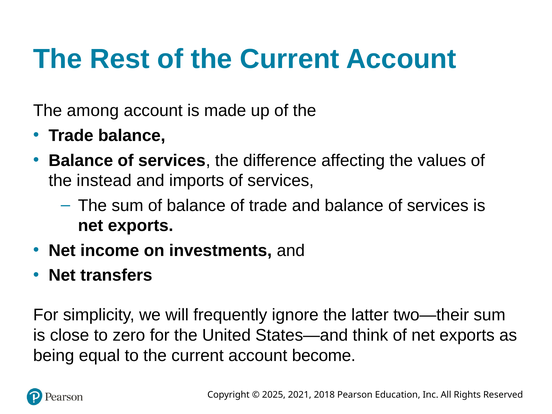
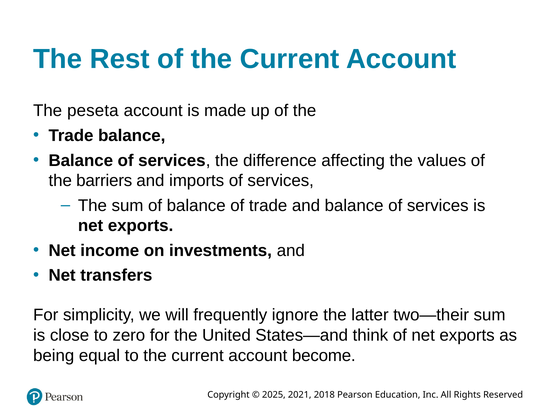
among: among -> peseta (93, 111)
instead: instead -> barriers (104, 181)
